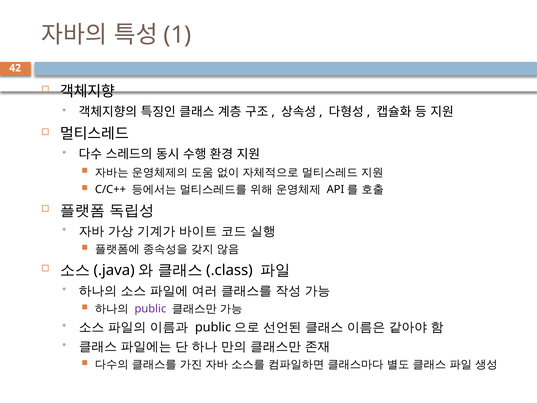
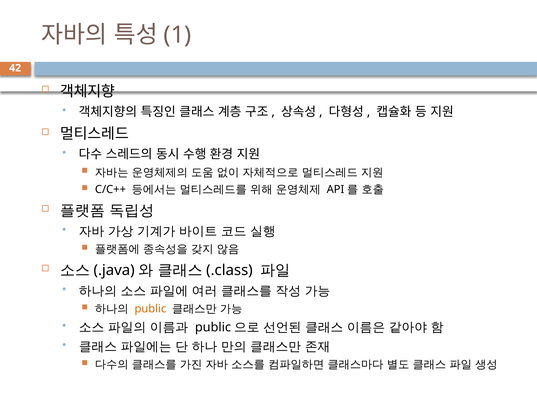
public colour: purple -> orange (150, 309)
